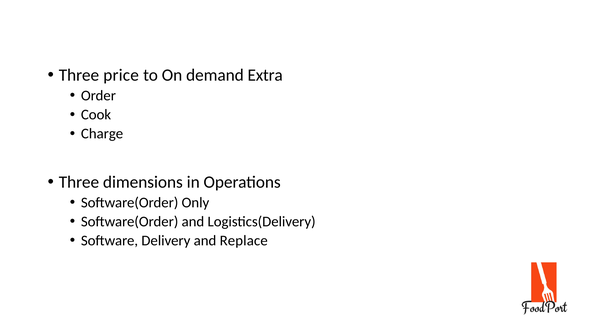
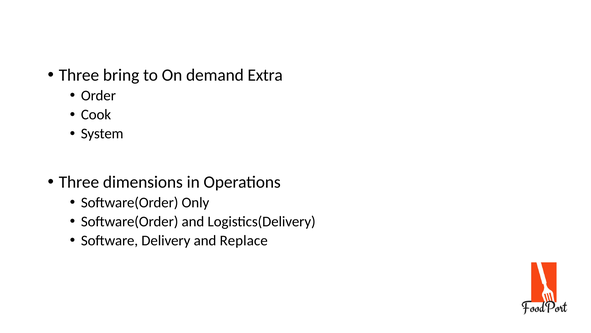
price: price -> bring (121, 75)
Charge: Charge -> System (102, 134)
